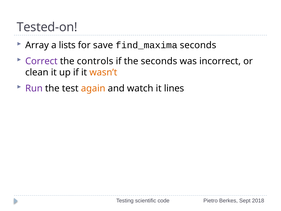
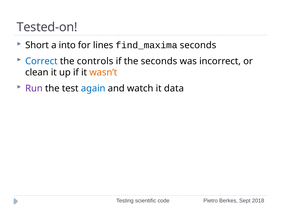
Array: Array -> Short (37, 45)
lists: lists -> into (67, 45)
save: save -> lines (103, 45)
Correct colour: purple -> blue (41, 61)
again colour: orange -> blue (93, 88)
lines: lines -> data (174, 88)
